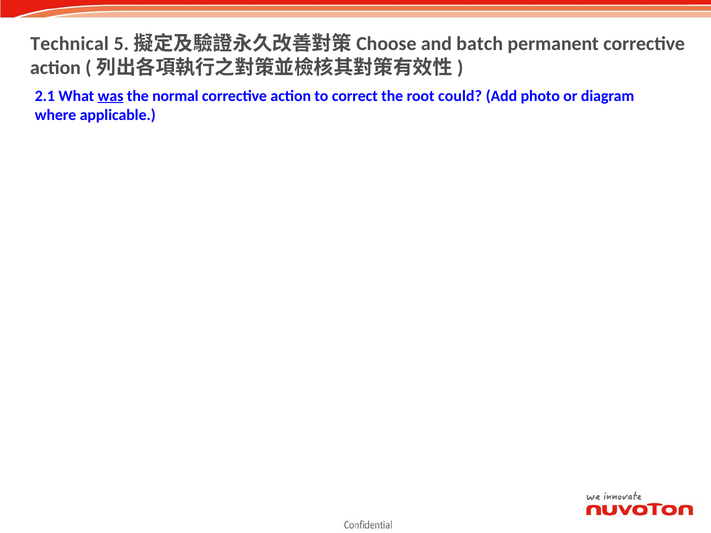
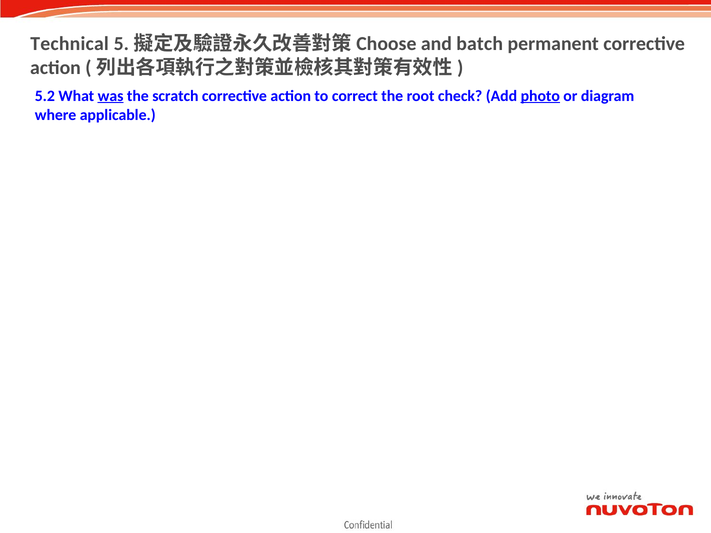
2.1: 2.1 -> 5.2 (45, 96)
normal: normal -> scratch (175, 96)
could: could -> check (460, 96)
photo underline: none -> present (540, 96)
